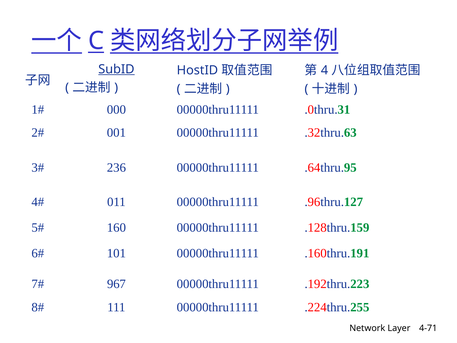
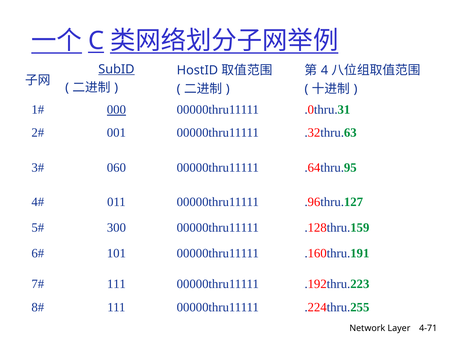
000 underline: none -> present (116, 110)
236: 236 -> 060 (116, 167)
160: 160 -> 300 (116, 228)
967: 967 -> 111 (116, 284)
